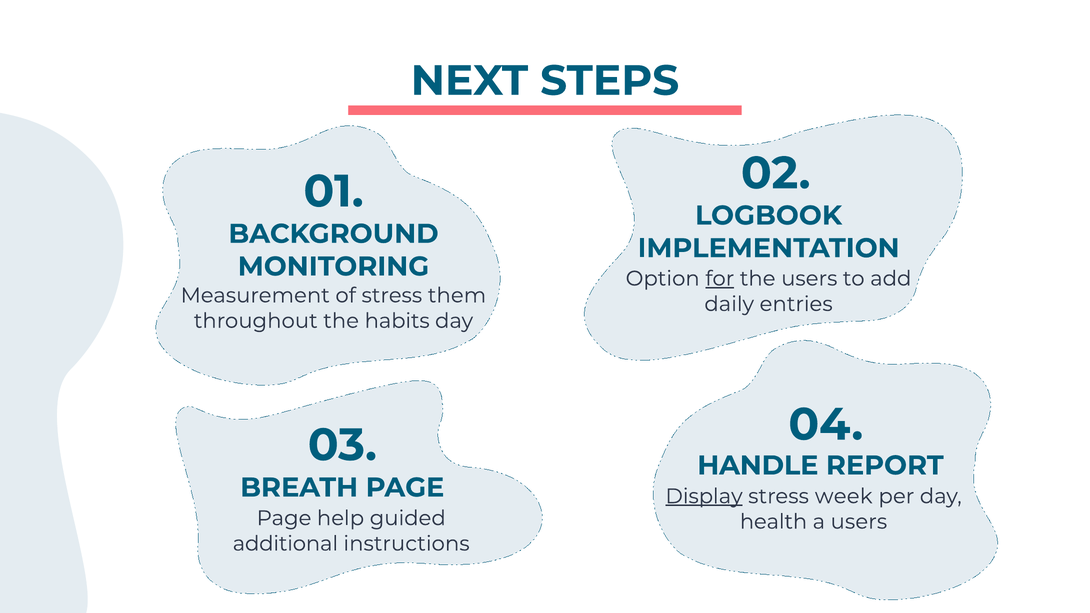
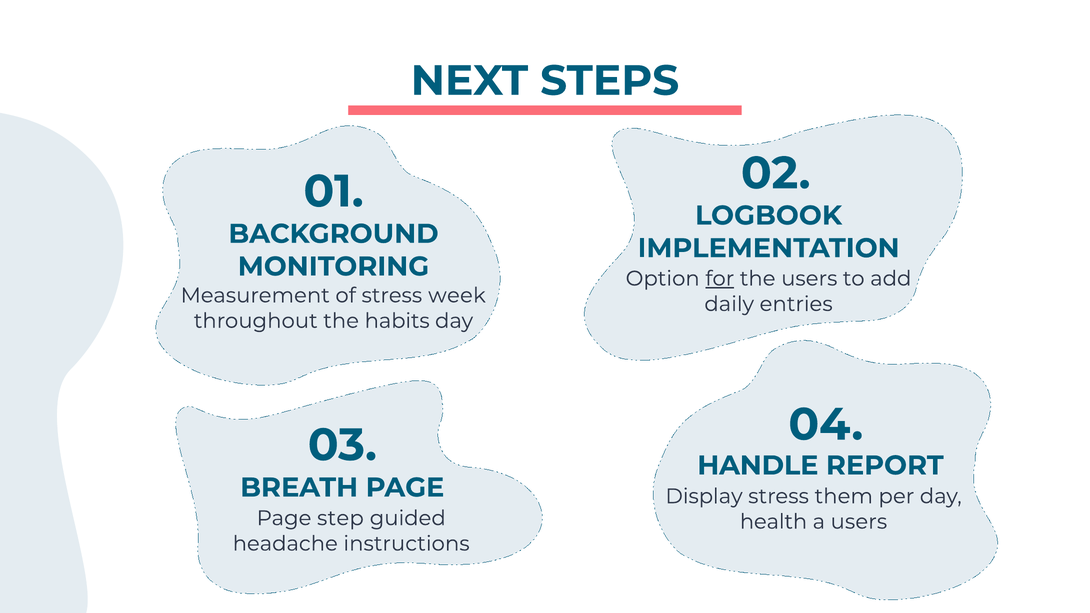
them: them -> week (457, 296)
Display underline: present -> none (704, 496)
week: week -> them (844, 496)
help: help -> step (340, 518)
additional: additional -> headache (285, 544)
